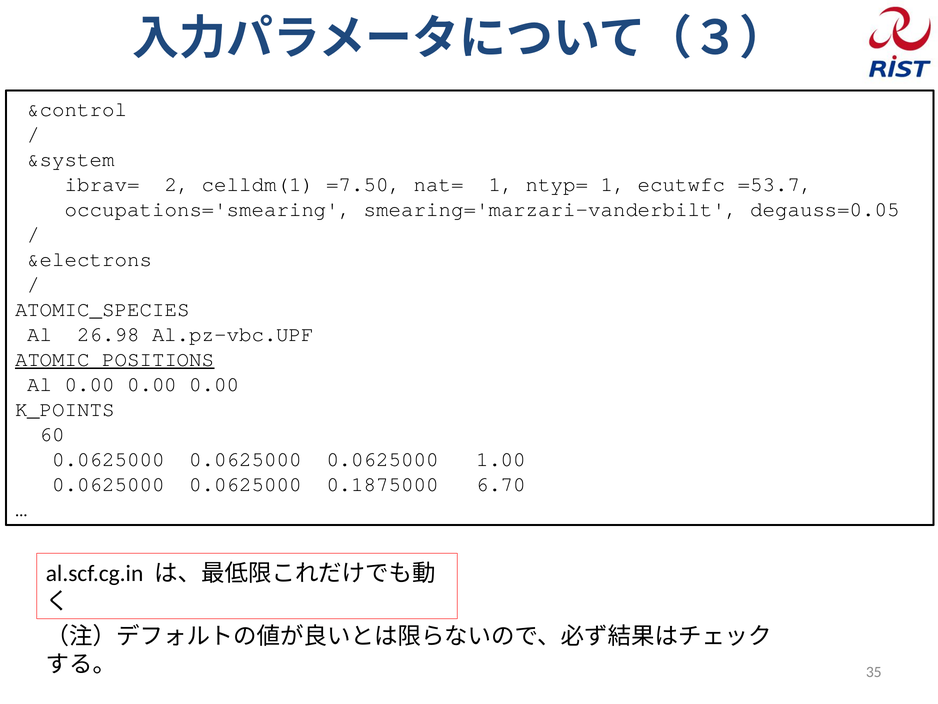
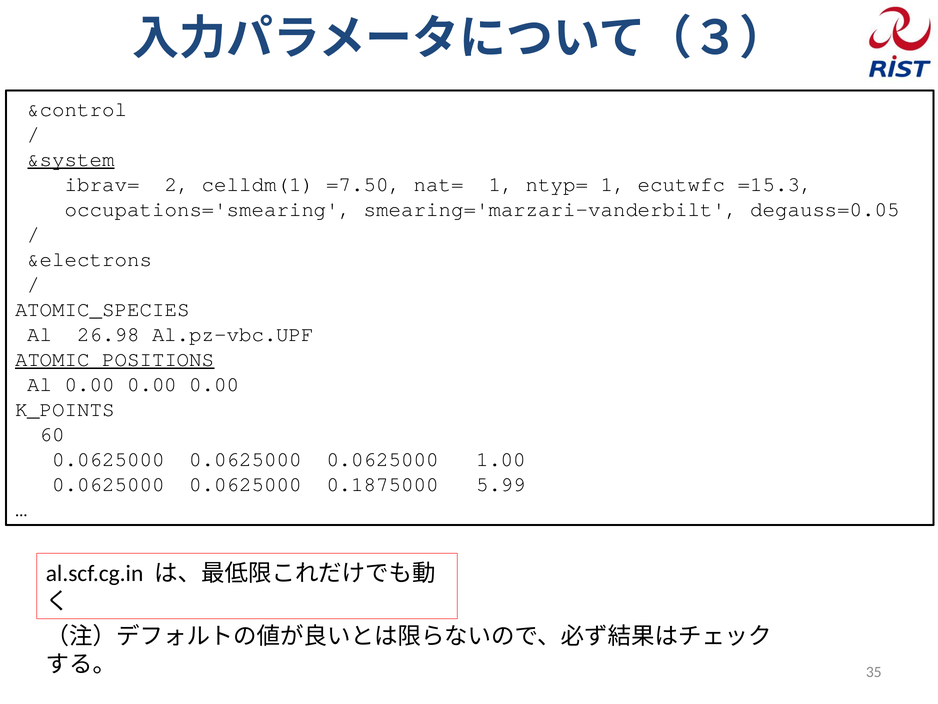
&system underline: none -> present (71, 159)
=53.7: =53.7 -> =15.3 (775, 184)
6.70: 6.70 -> 5.99 (501, 484)
